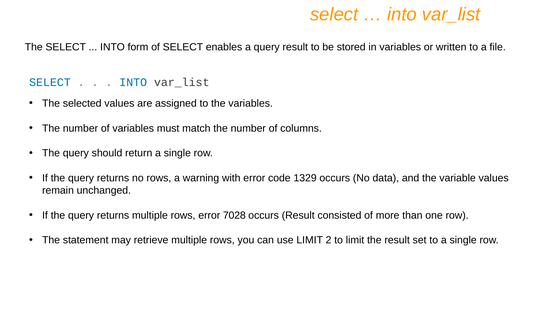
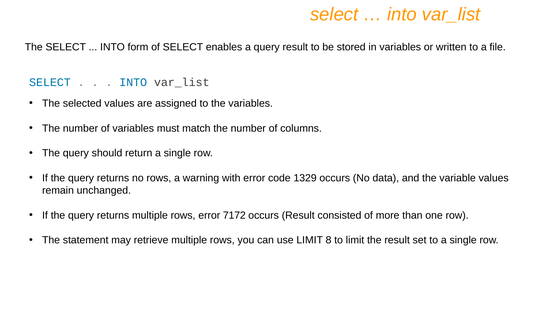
7028: 7028 -> 7172 (234, 216)
2: 2 -> 8 (328, 241)
